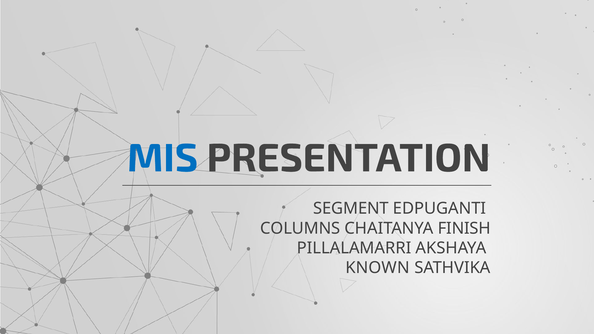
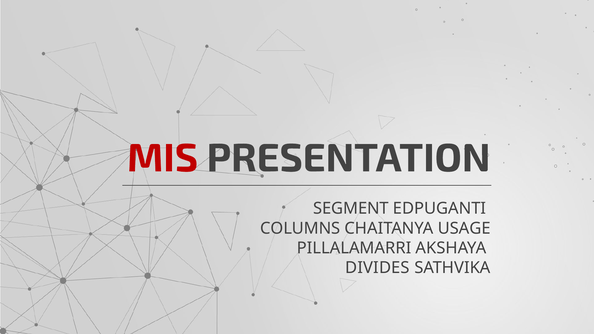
MIS colour: blue -> red (163, 158)
FINISH: FINISH -> USAGE (464, 228)
KNOWN: KNOWN -> DIVIDES (377, 268)
